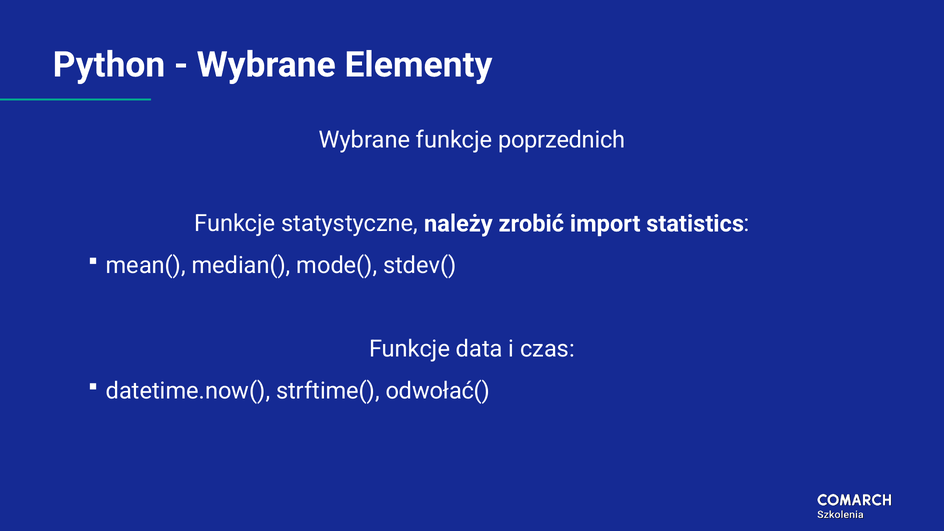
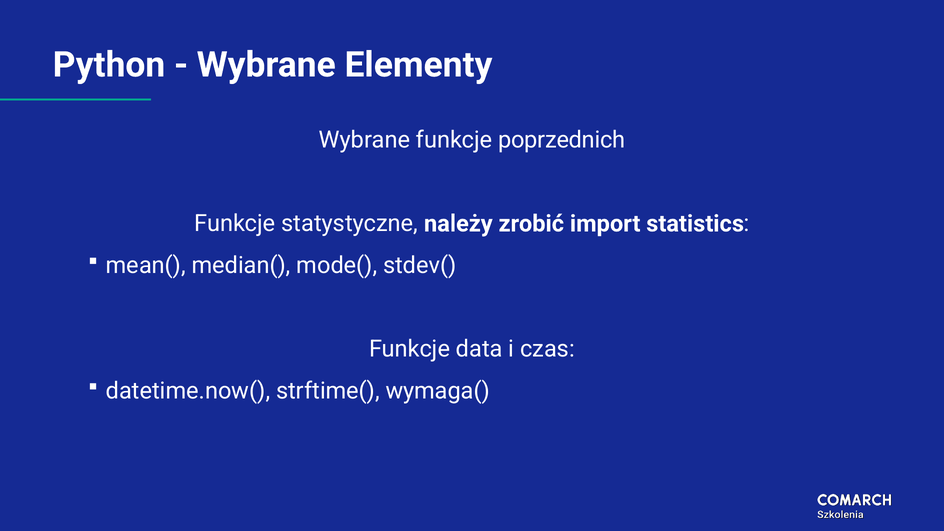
odwołać(: odwołać( -> wymaga( (438, 391)
